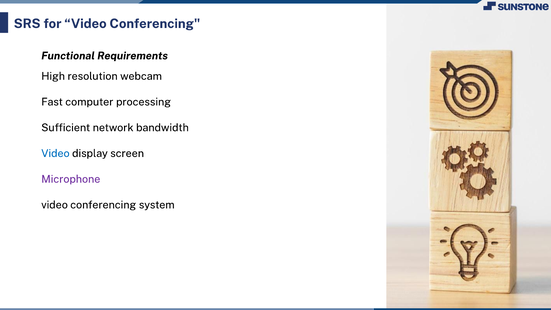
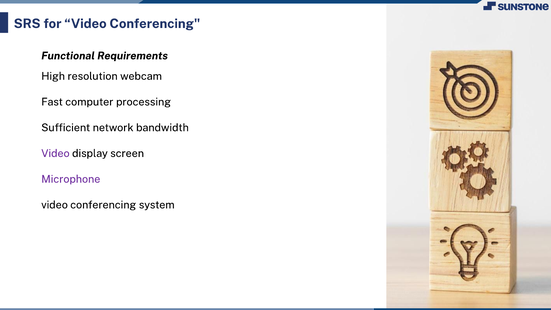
Video colour: blue -> purple (55, 153)
